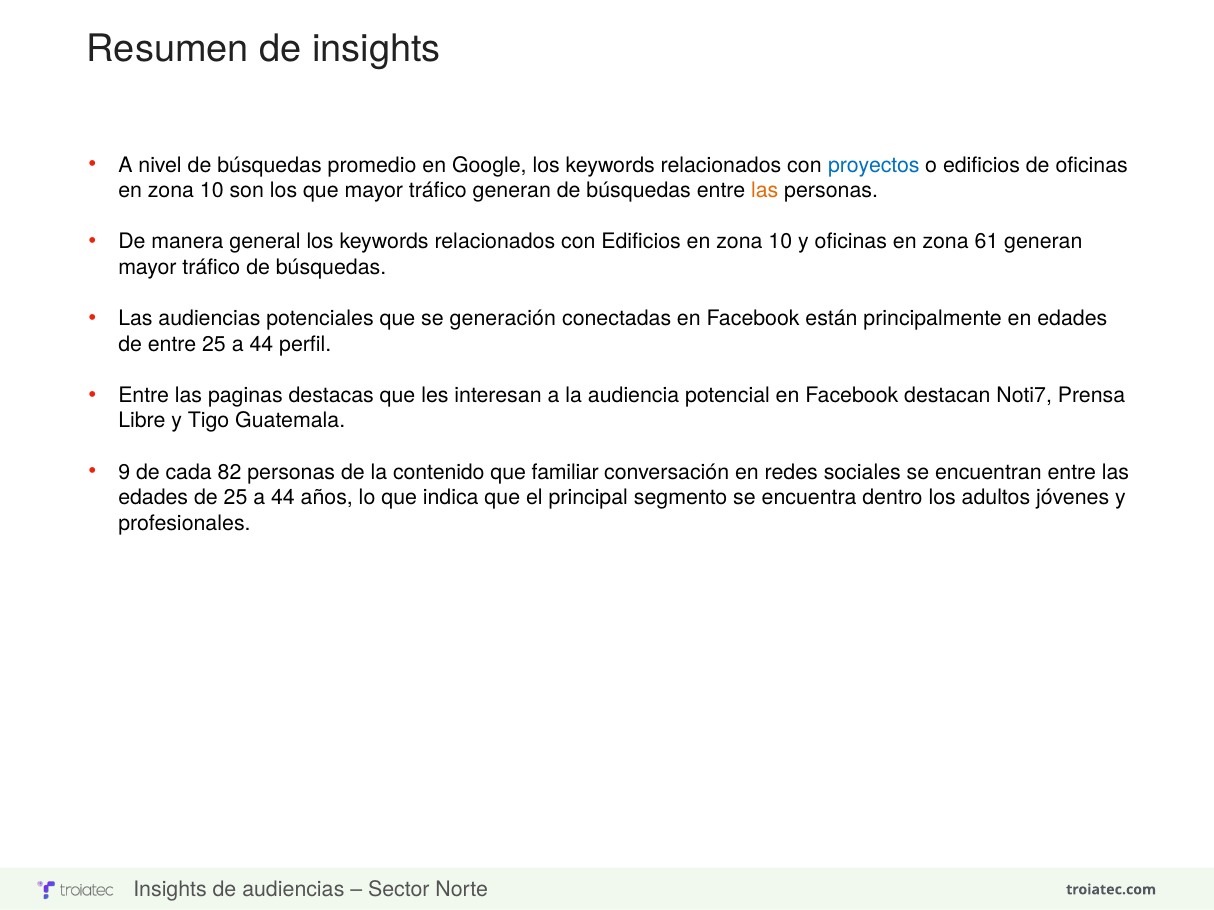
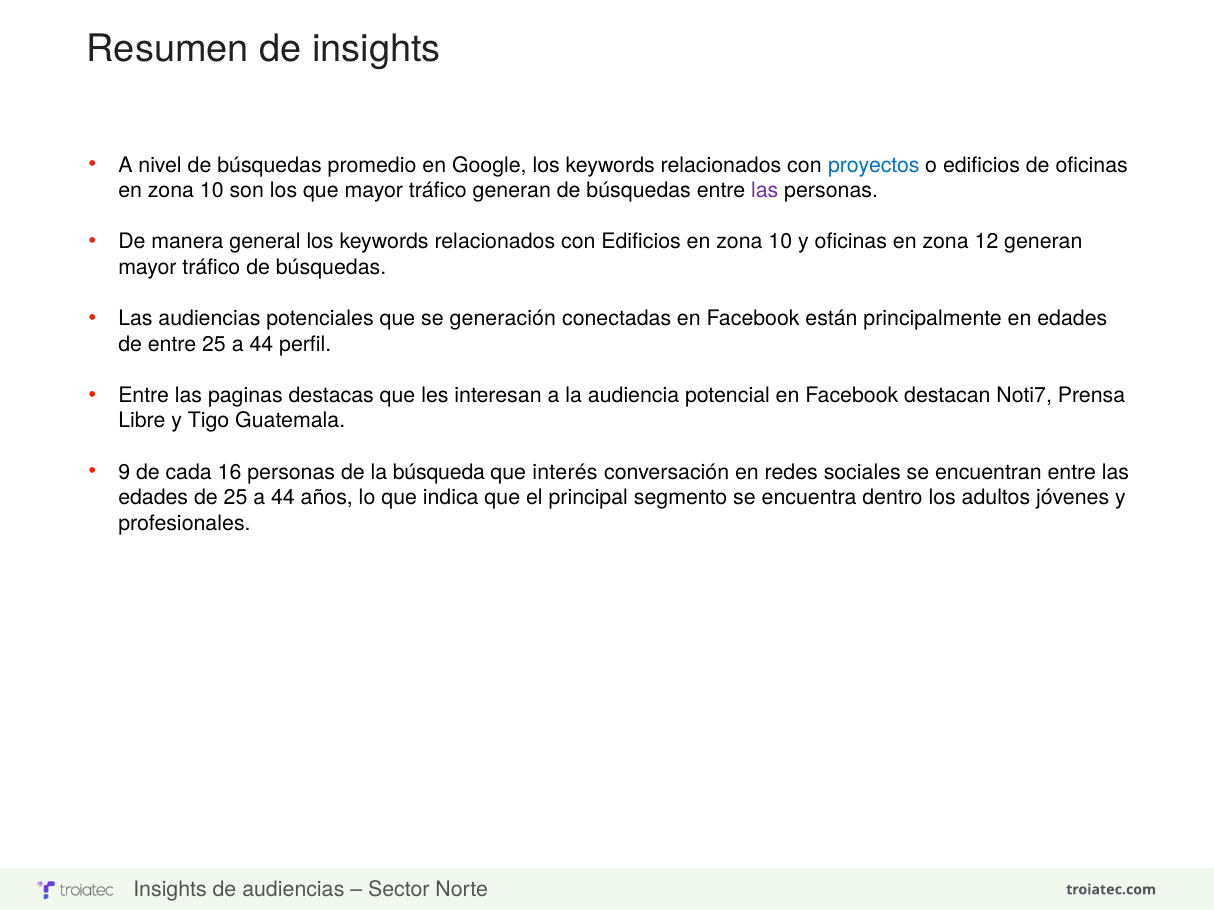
las colour: orange -> purple (765, 191)
61: 61 -> 12 (987, 242)
82: 82 -> 16 (230, 472)
contenido: contenido -> búsqueda (439, 472)
familiar: familiar -> interés (565, 472)
